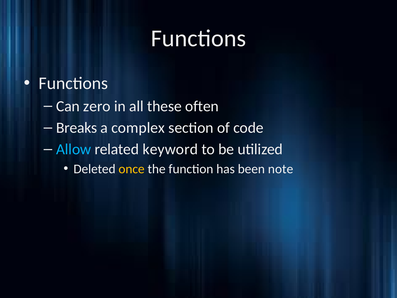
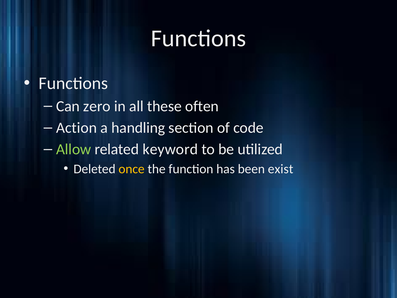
Breaks: Breaks -> Action (77, 128)
complex: complex -> handling (138, 128)
Allow colour: light blue -> light green (74, 149)
note: note -> exist (281, 169)
